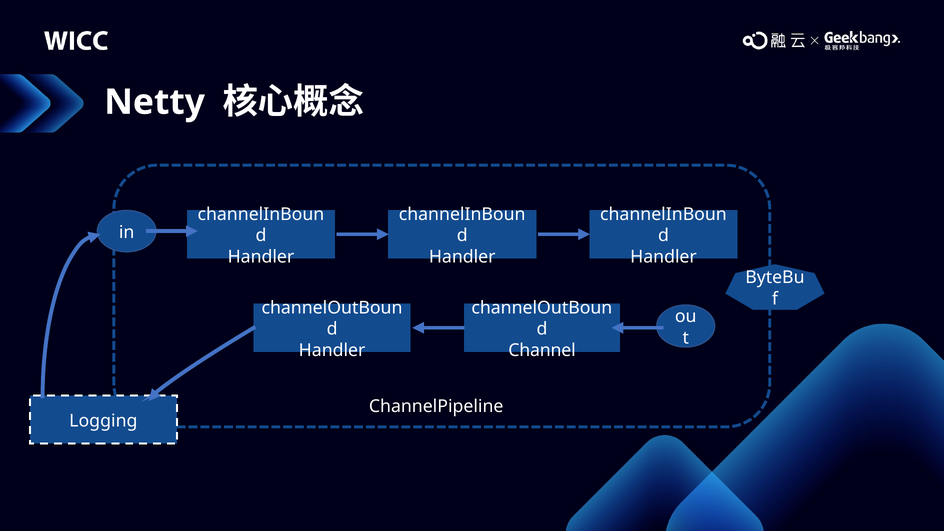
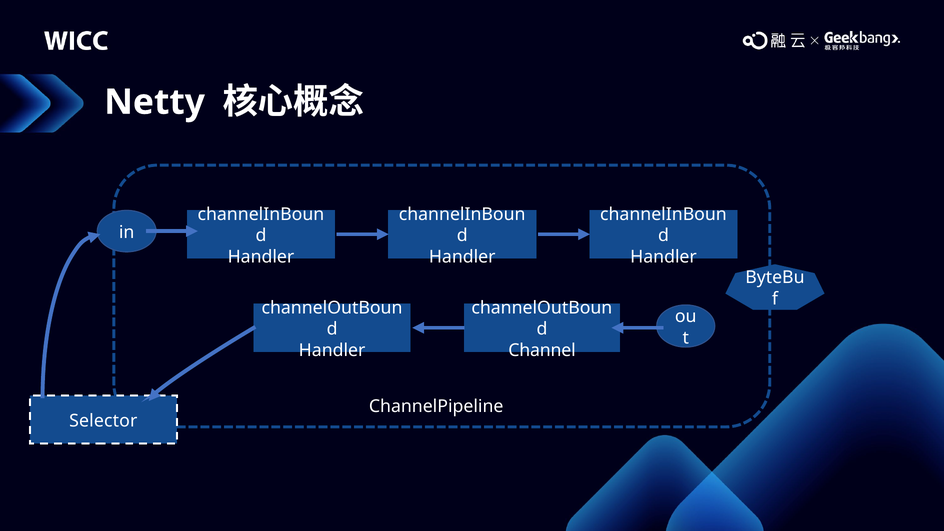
Logging: Logging -> Selector (103, 421)
